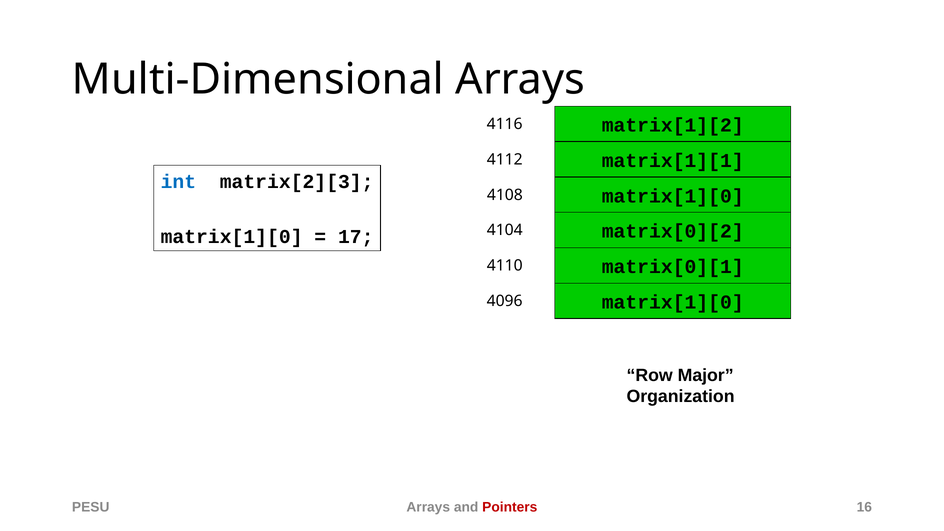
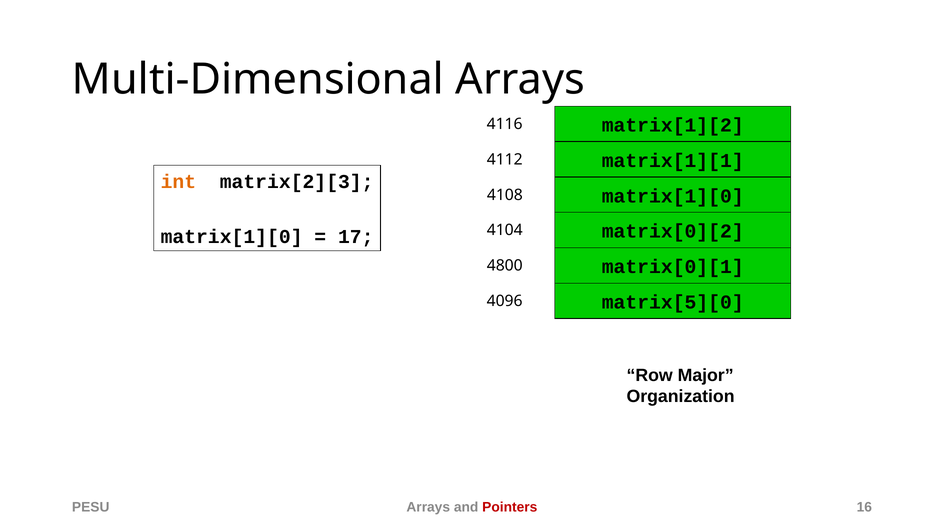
int colour: blue -> orange (178, 182)
4110: 4110 -> 4800 (505, 266)
matrix[1][0: matrix[1][0 -> matrix[5][0 (673, 302)
